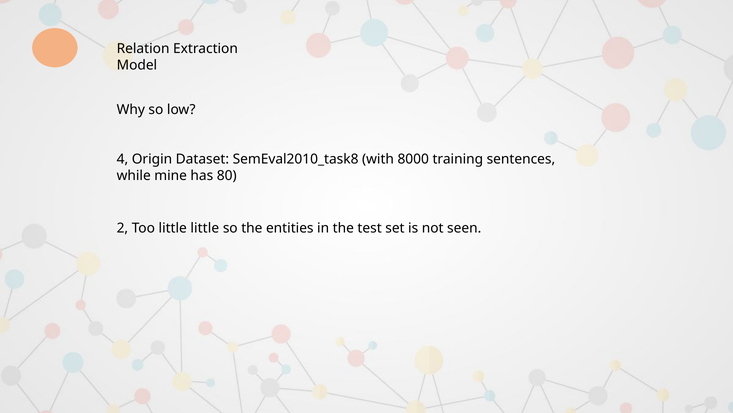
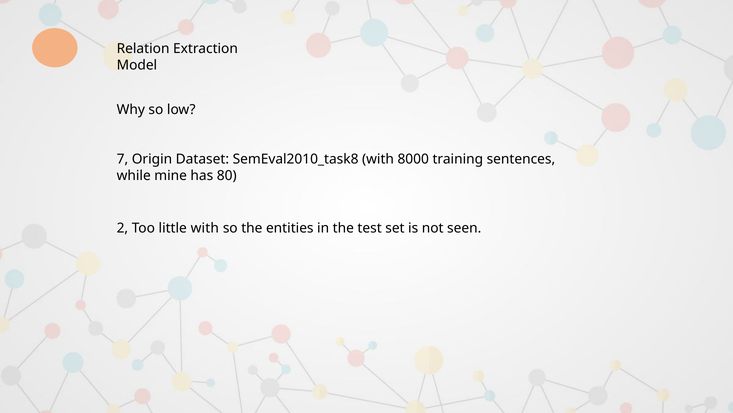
4: 4 -> 7 (122, 159)
little little: little -> with (205, 228)
